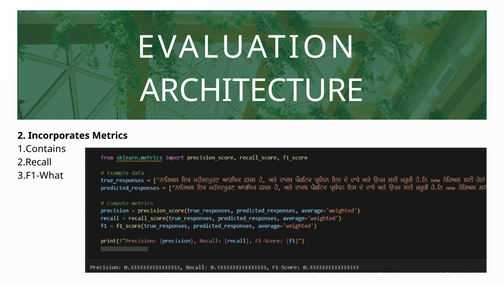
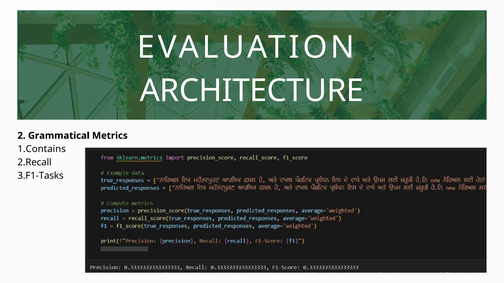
Incorporates: Incorporates -> Grammatical (59, 136)
3.F1-What: 3.F1-What -> 3.F1-Tasks (41, 176)
